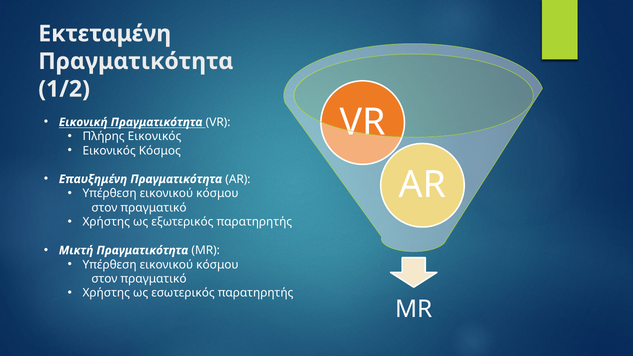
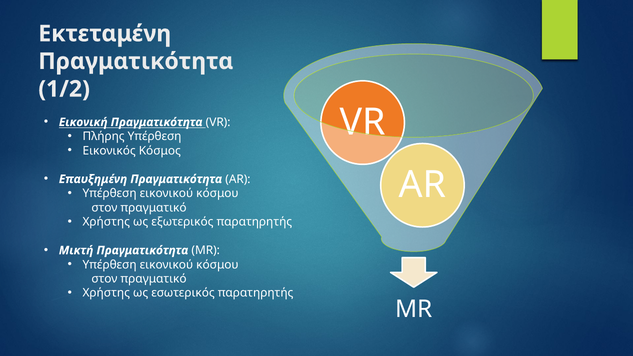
Πλήρης Εικονικός: Εικονικός -> Υπέρθεση (155, 136)
